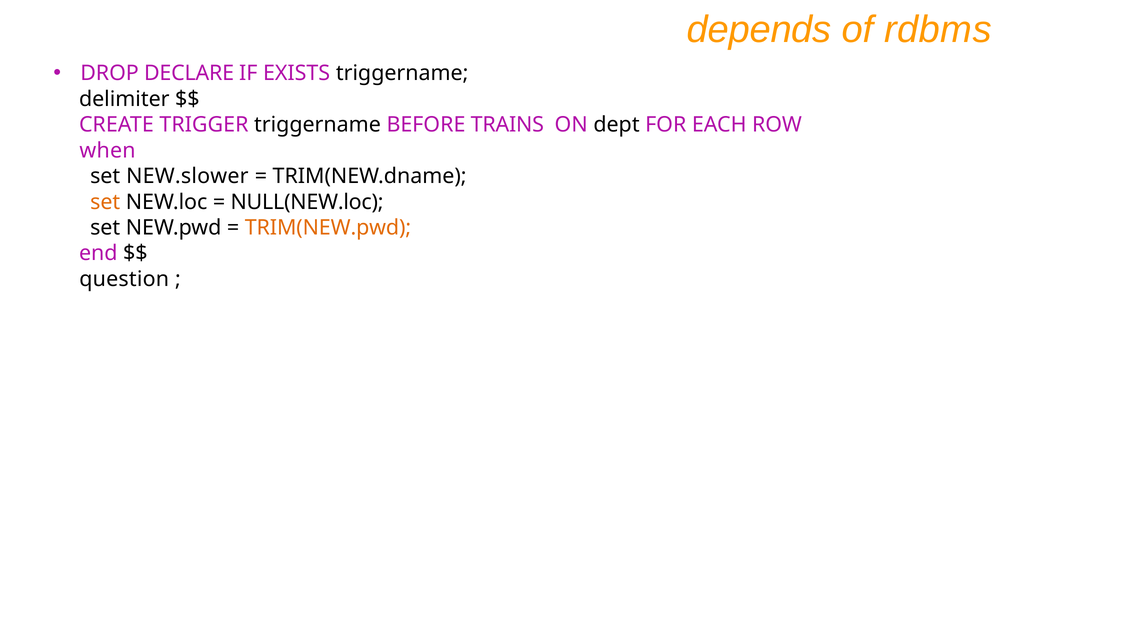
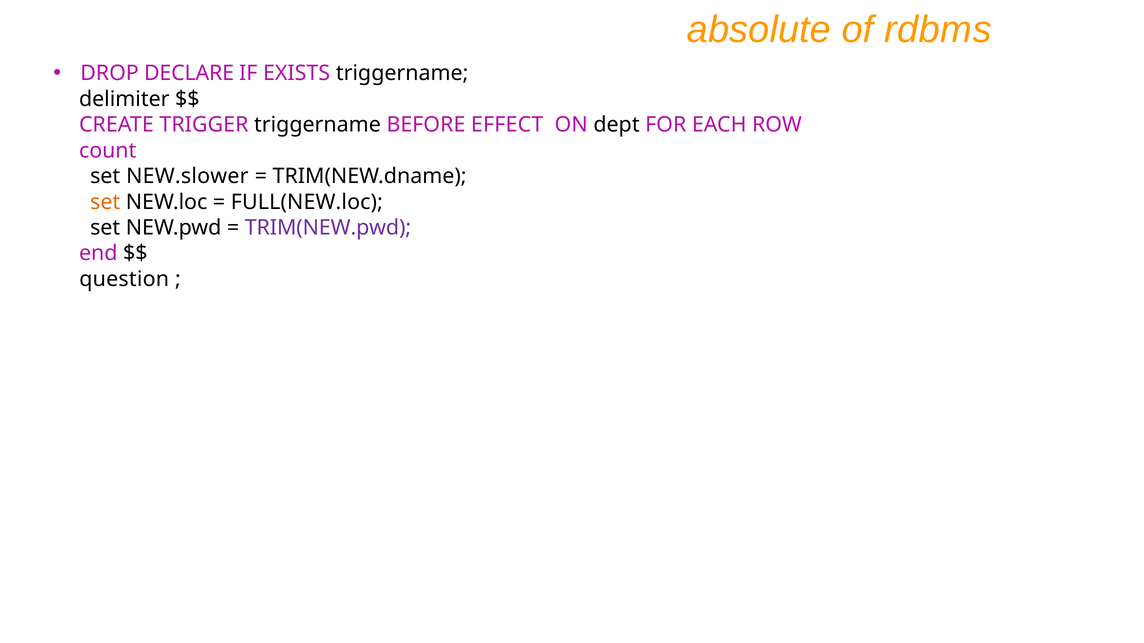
depends: depends -> absolute (759, 30)
TRAINS: TRAINS -> EFFECT (507, 125)
when: when -> count (108, 151)
NULL(NEW.loc: NULL(NEW.loc -> FULL(NEW.loc (307, 202)
TRIM(NEW.pwd colour: orange -> purple (328, 228)
